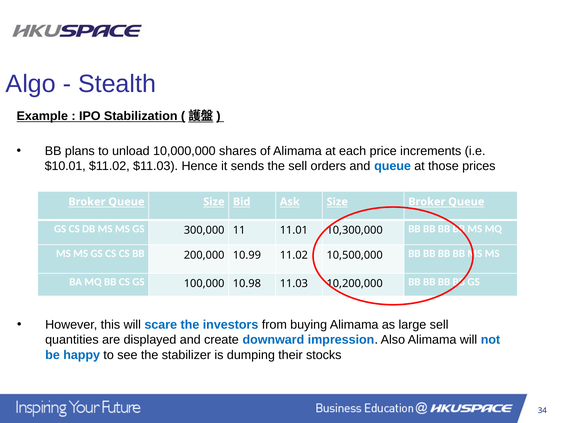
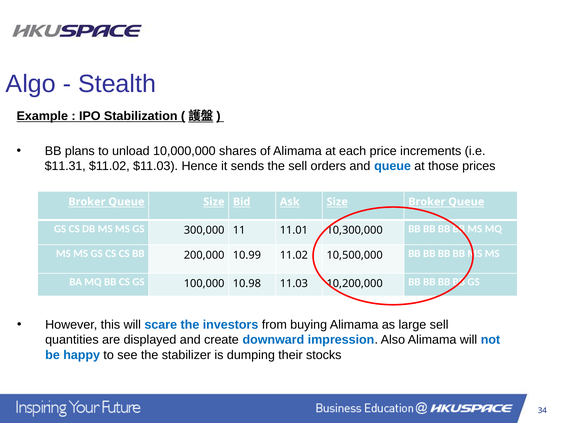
$10.01: $10.01 -> $11.31 (65, 166)
